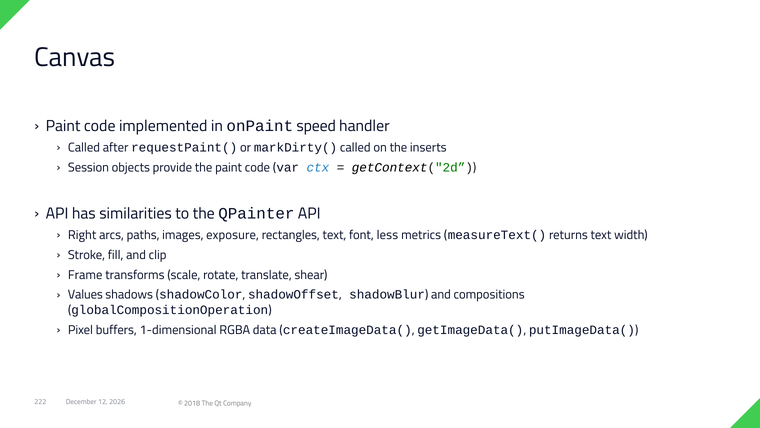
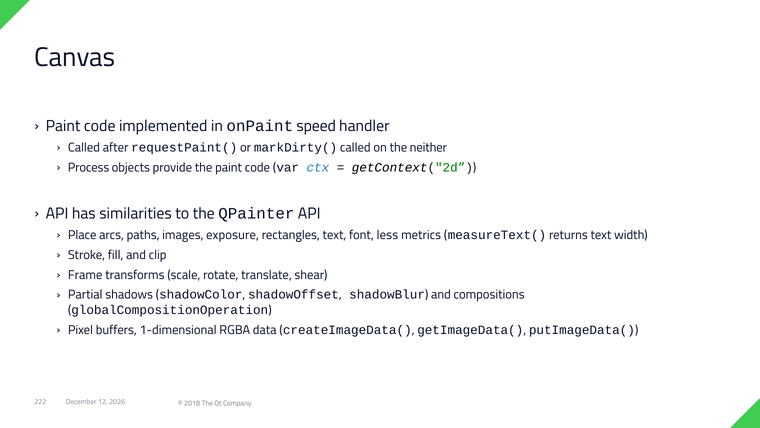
inserts: inserts -> neither (428, 147)
Session: Session -> Process (89, 167)
Right: Right -> Place (82, 235)
Values: Values -> Partial (85, 294)
